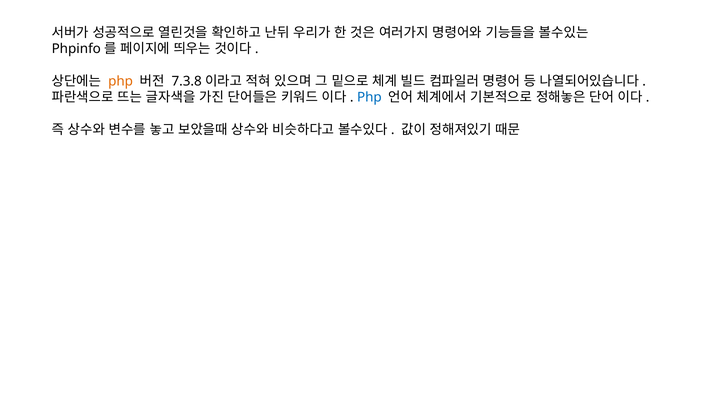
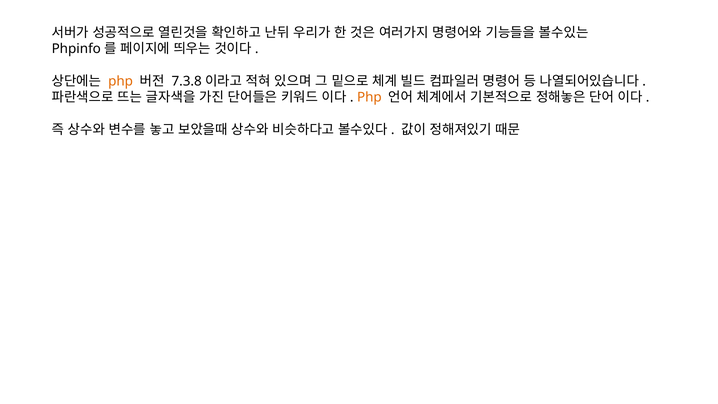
Php colour: blue -> orange (369, 97)
